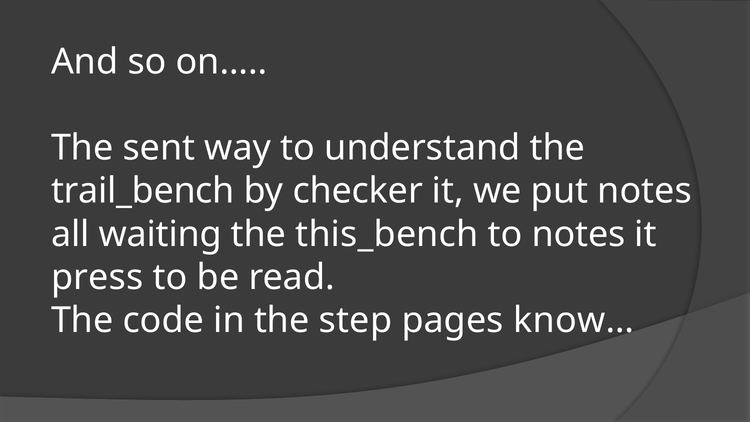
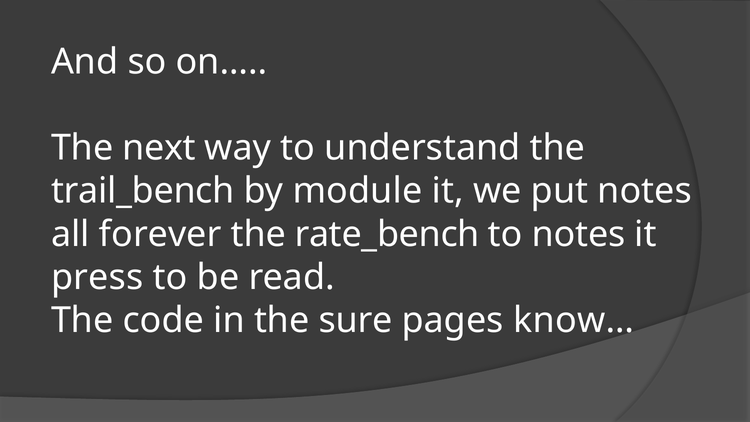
sent: sent -> next (159, 148)
checker: checker -> module (358, 191)
waiting: waiting -> forever (160, 234)
this_bench: this_bench -> rate_bench (387, 234)
step: step -> sure (356, 320)
